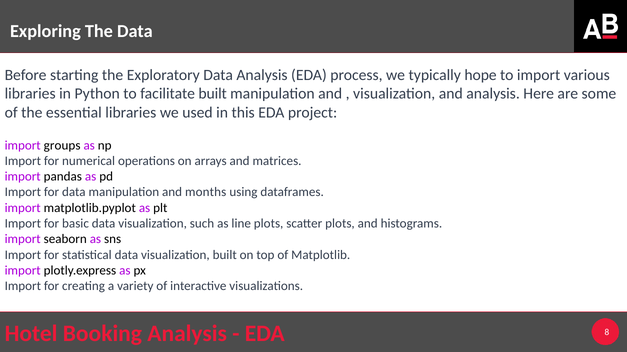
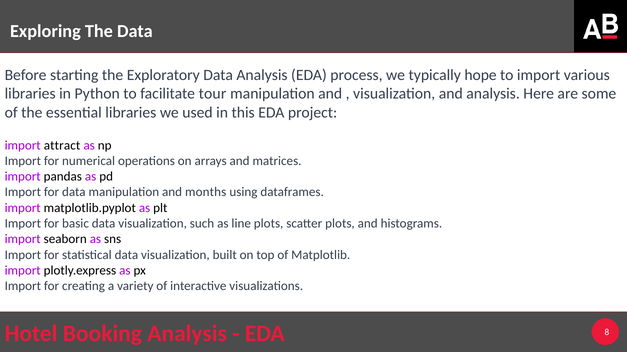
facilitate built: built -> tour (213, 94)
groups: groups -> attract (62, 145)
